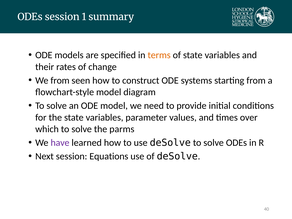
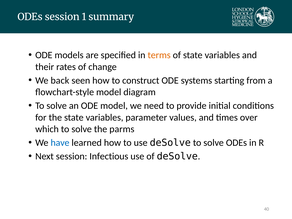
We from: from -> back (60, 80)
have colour: purple -> blue (60, 143)
Equations: Equations -> Infectious (109, 156)
